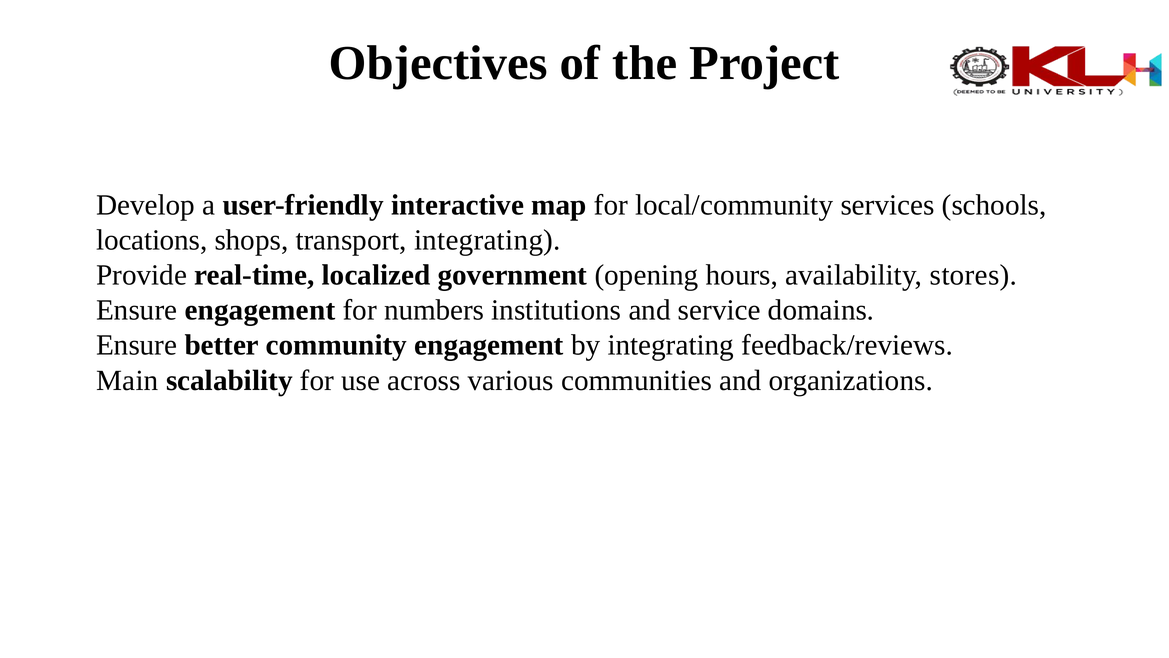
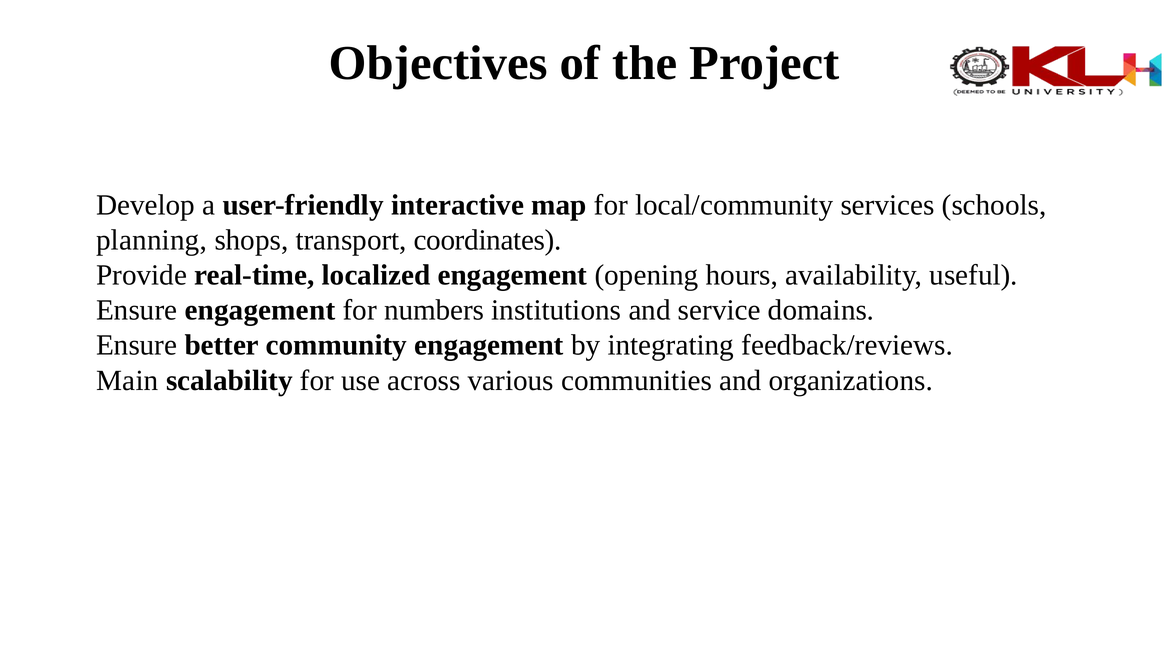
locations: locations -> planning (152, 240)
transport integrating: integrating -> coordinates (488, 240)
localized government: government -> engagement (512, 275)
stores: stores -> useful (974, 275)
